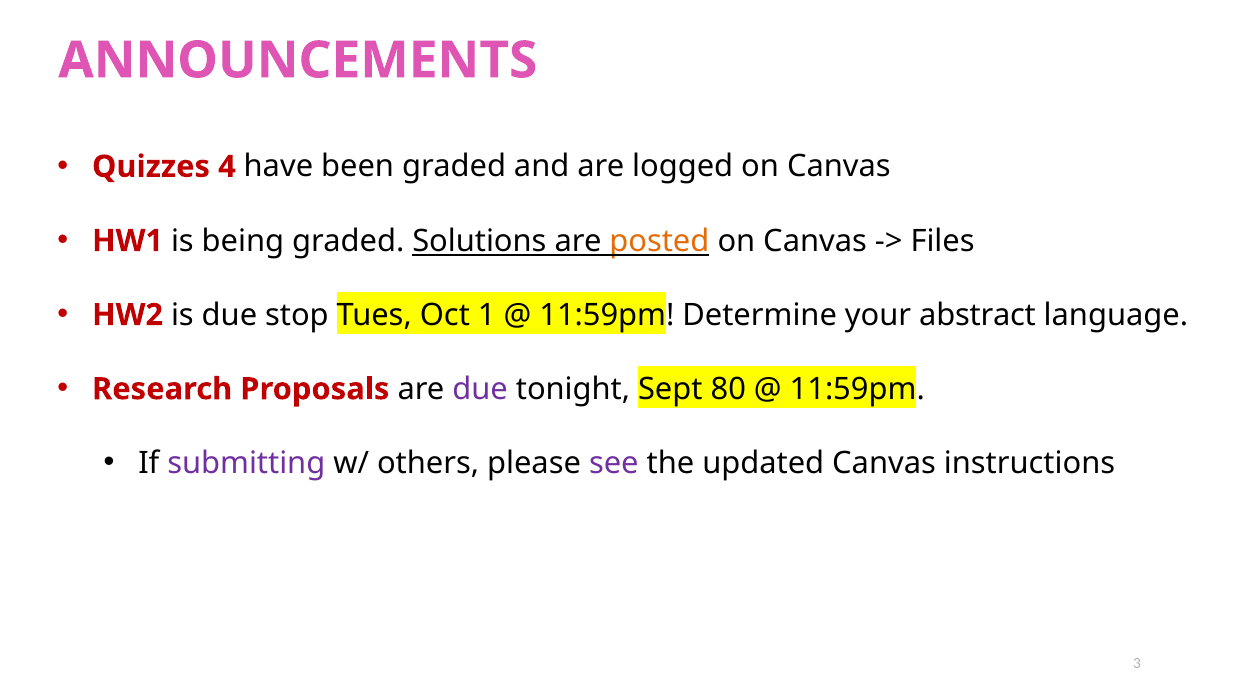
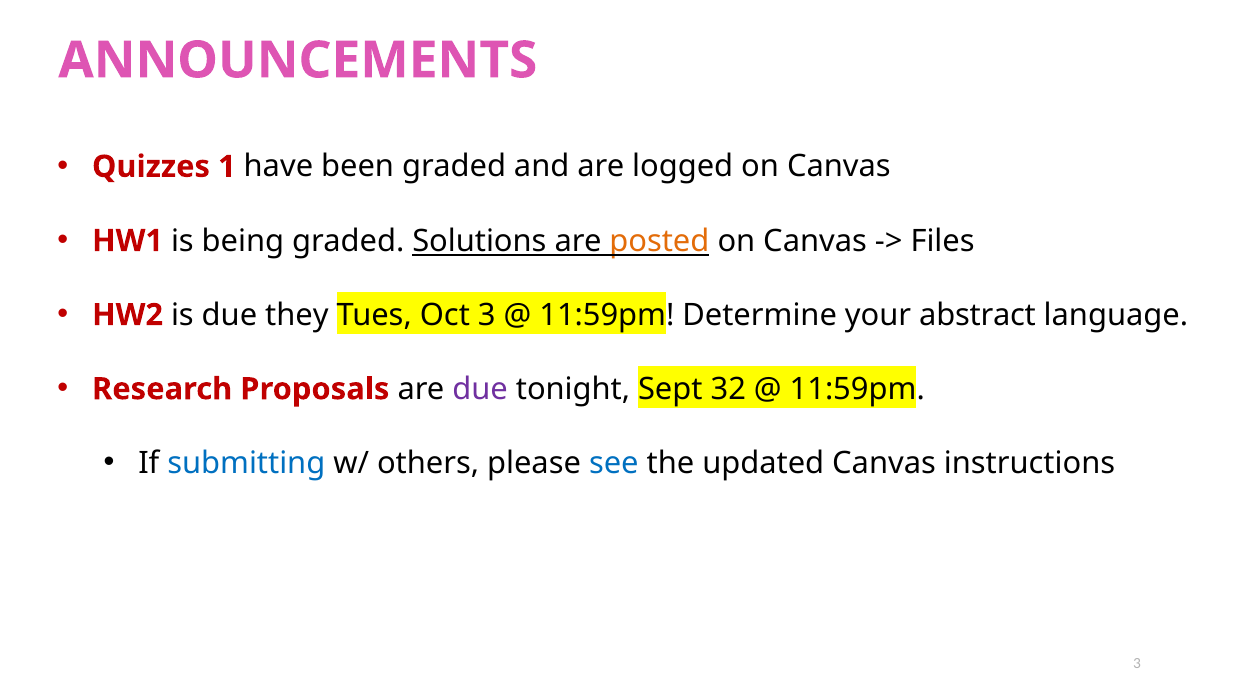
4: 4 -> 1 (227, 167)
stop: stop -> they (297, 315)
Oct 1: 1 -> 3 (487, 315)
80: 80 -> 32 (728, 389)
submitting colour: purple -> blue (246, 463)
see colour: purple -> blue (614, 463)
